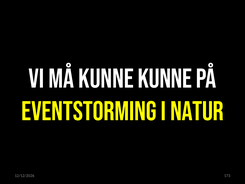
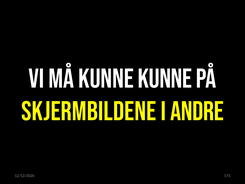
EVENTSTORMING: EVENTSTORMING -> SKJERMBILDENE (89, 111)
NATUR: NATUR -> ANDRE (197, 111)
